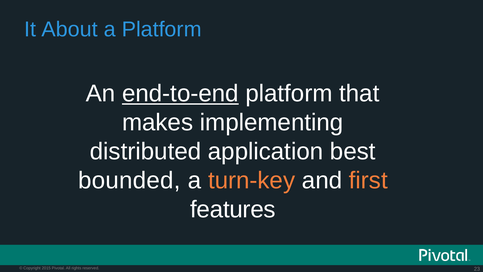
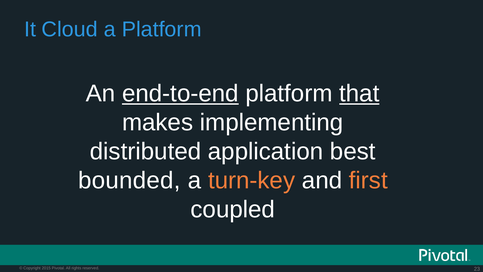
About: About -> Cloud (70, 29)
that underline: none -> present (359, 93)
features: features -> coupled (233, 209)
